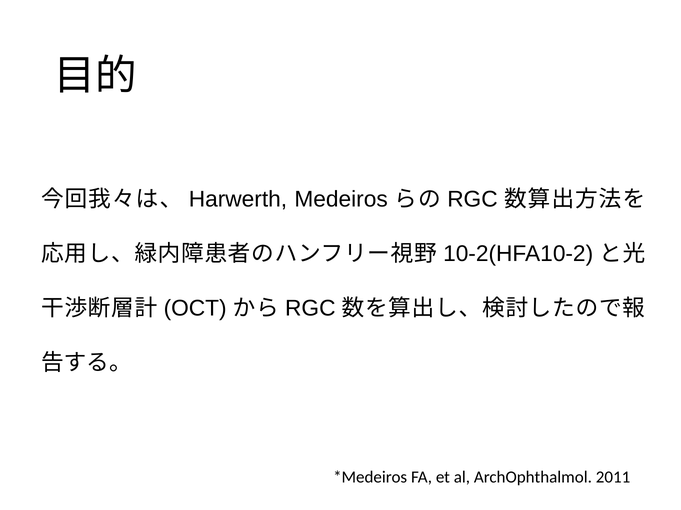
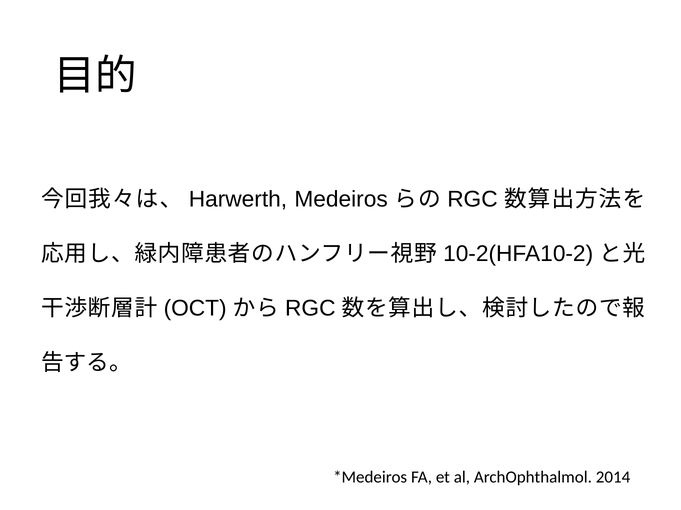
2011: 2011 -> 2014 (613, 478)
